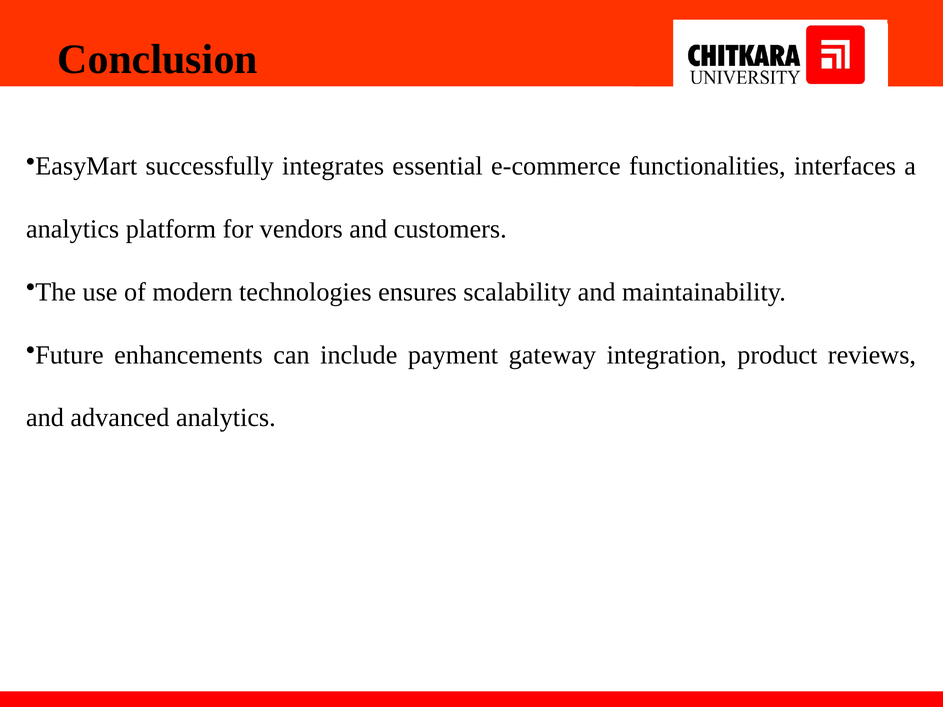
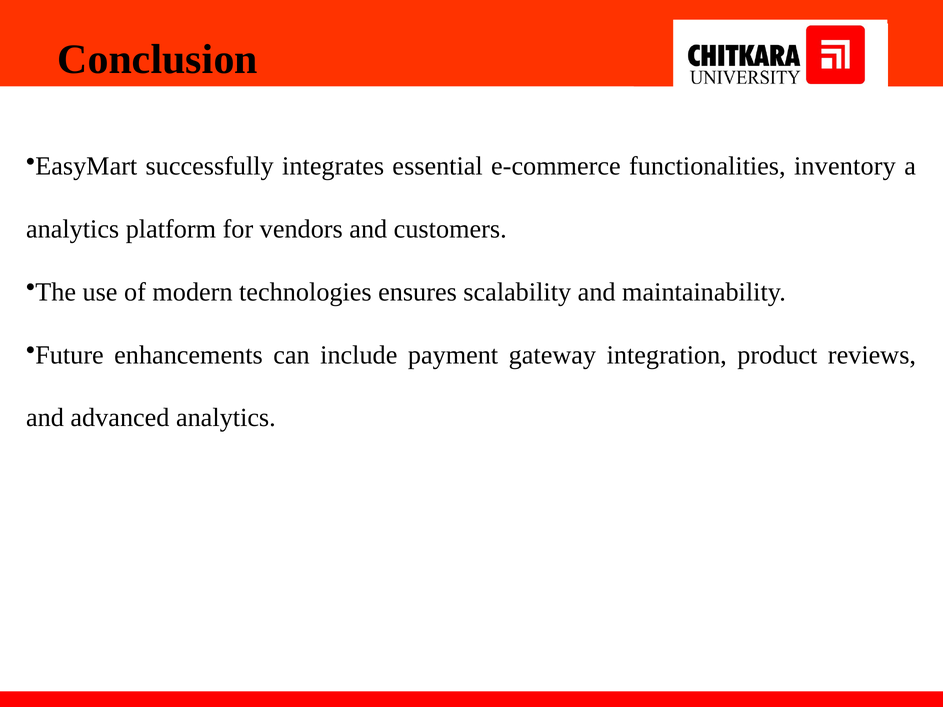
interfaces: interfaces -> inventory (845, 166)
